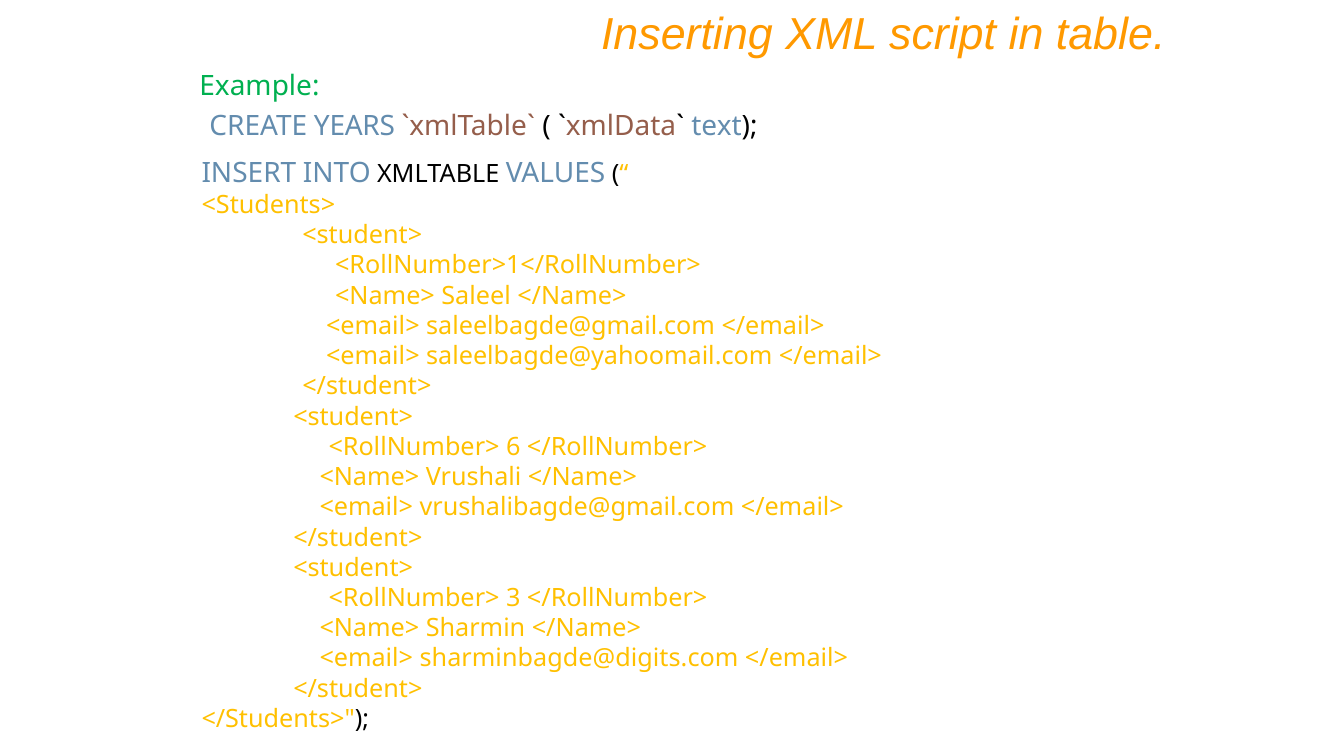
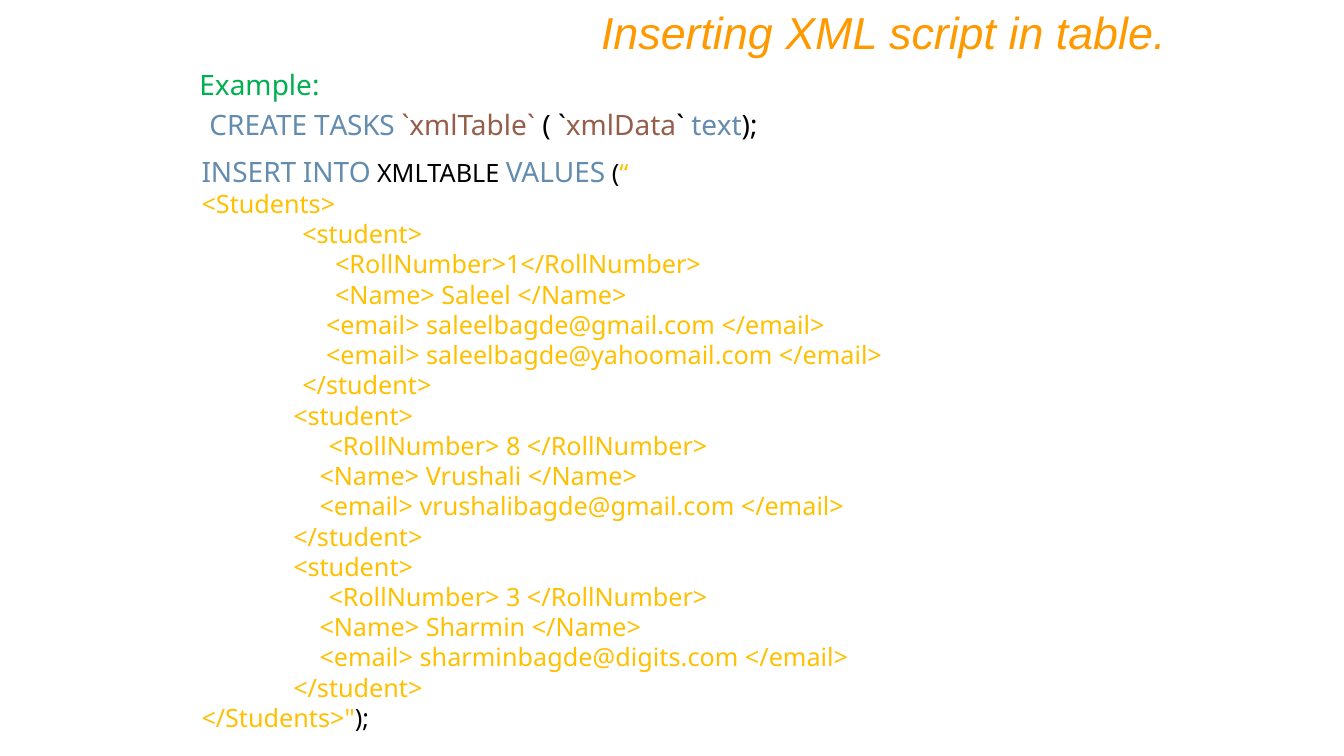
YEARS: YEARS -> TASKS (354, 126)
6: 6 -> 8 (513, 447)
